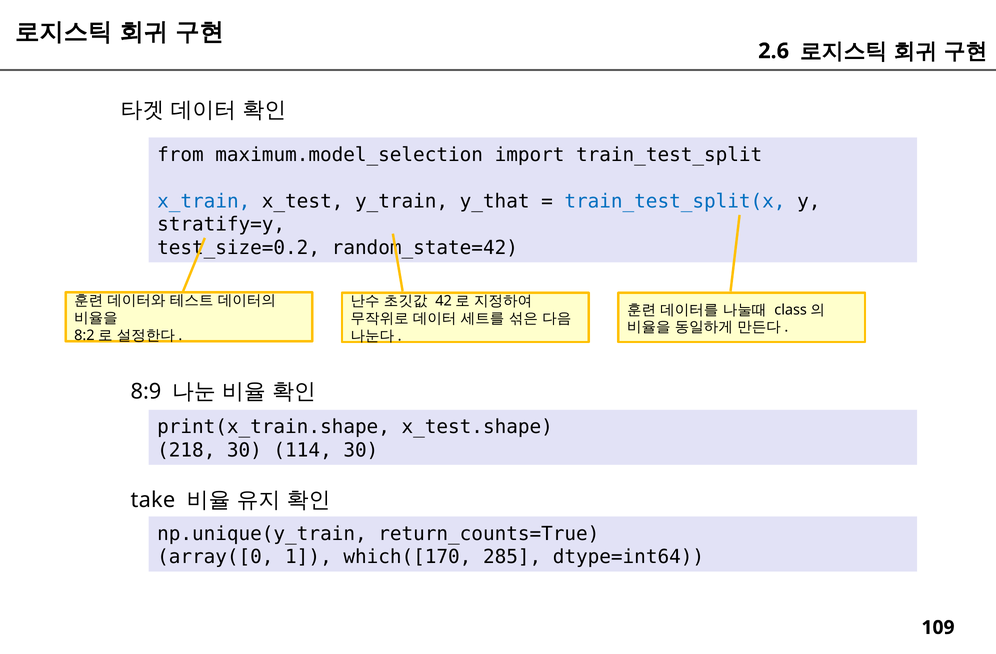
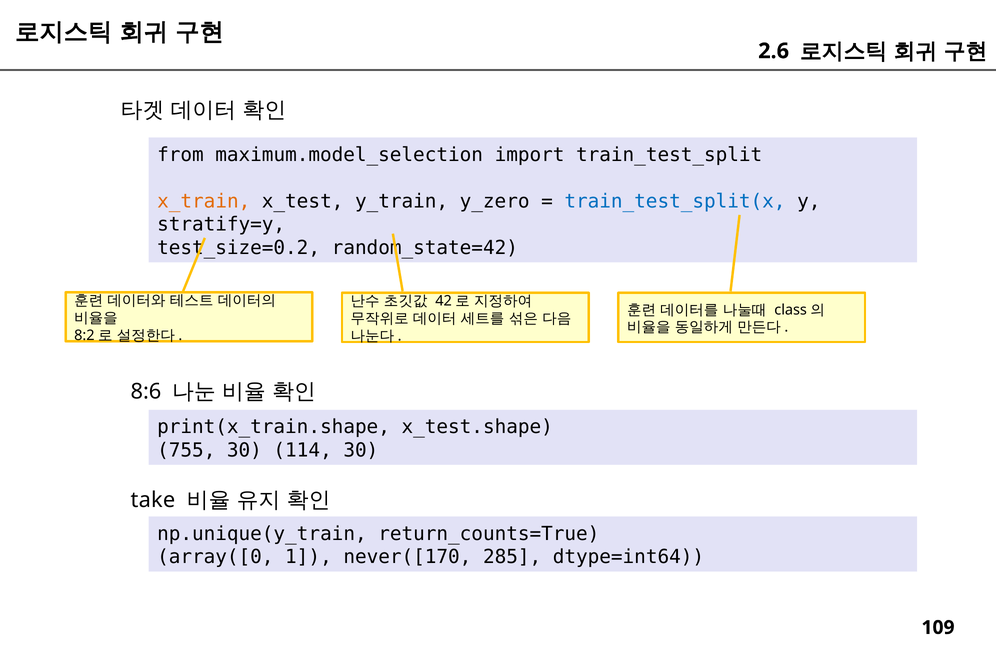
x_train colour: blue -> orange (204, 201)
y_that: y_that -> y_zero (495, 201)
8:9: 8:9 -> 8:6 (146, 392)
218: 218 -> 755 (186, 450)
which([170: which([170 -> never([170 (407, 557)
